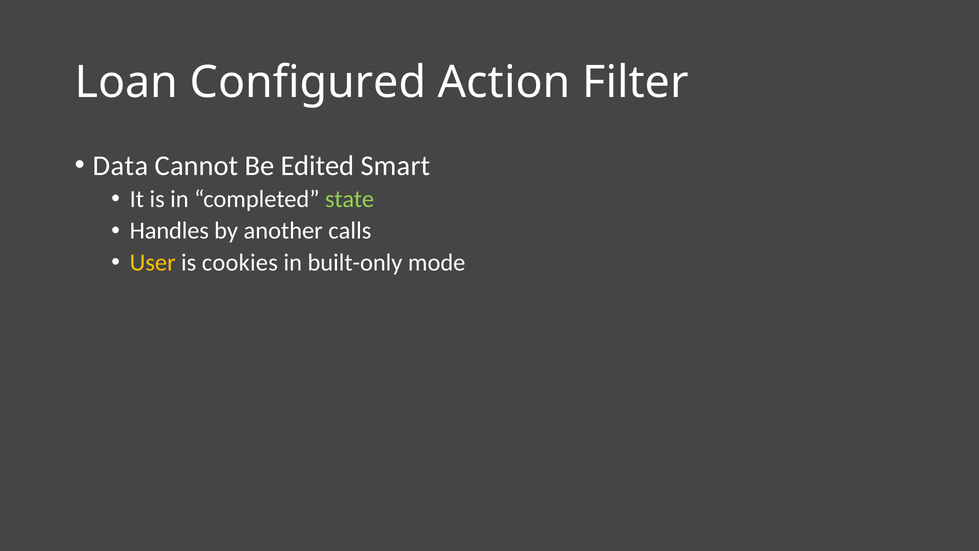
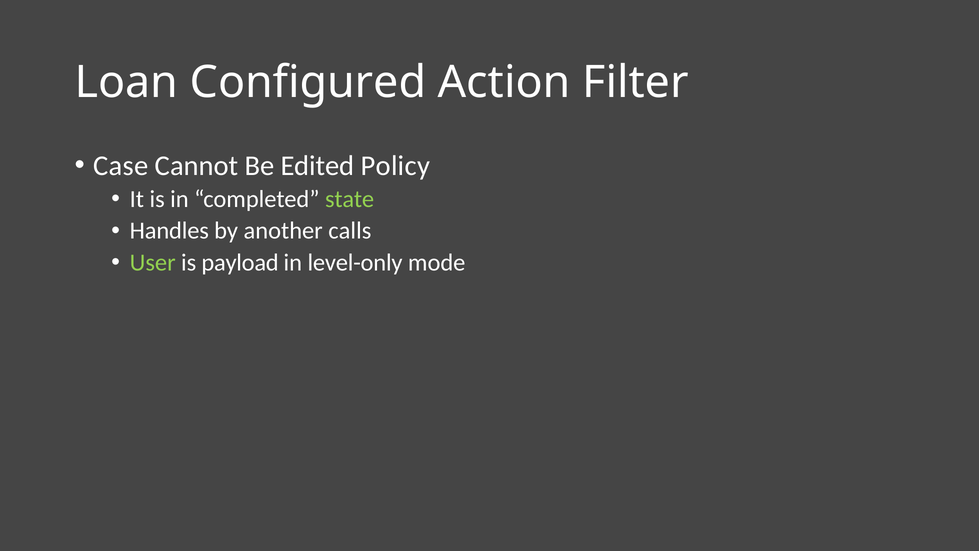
Data: Data -> Case (121, 166)
Smart: Smart -> Policy (395, 166)
User colour: yellow -> light green (153, 262)
cookies: cookies -> payload (240, 262)
built-only: built-only -> level-only (355, 262)
